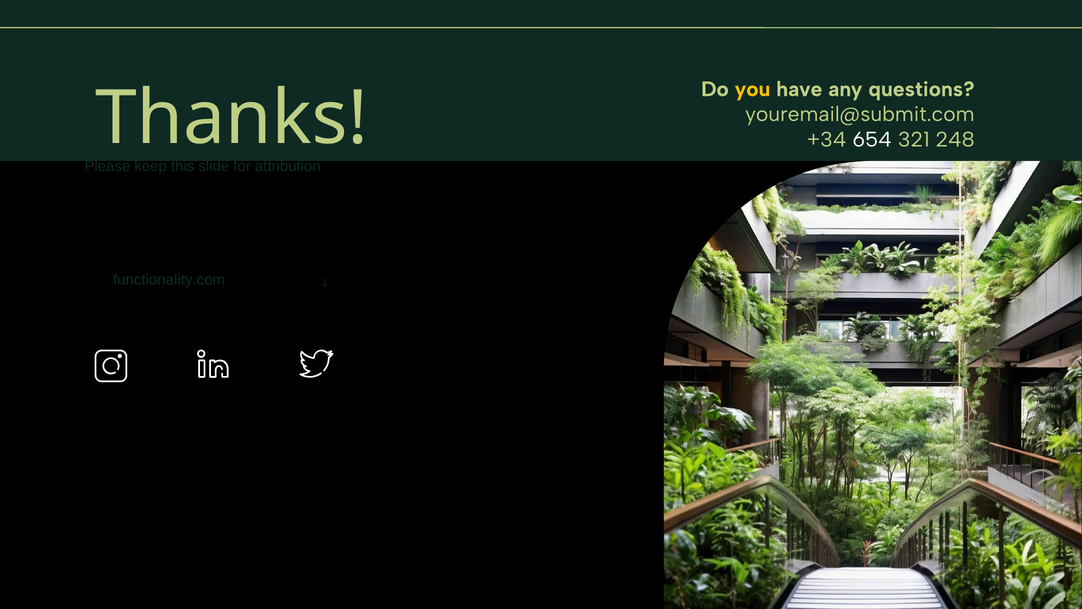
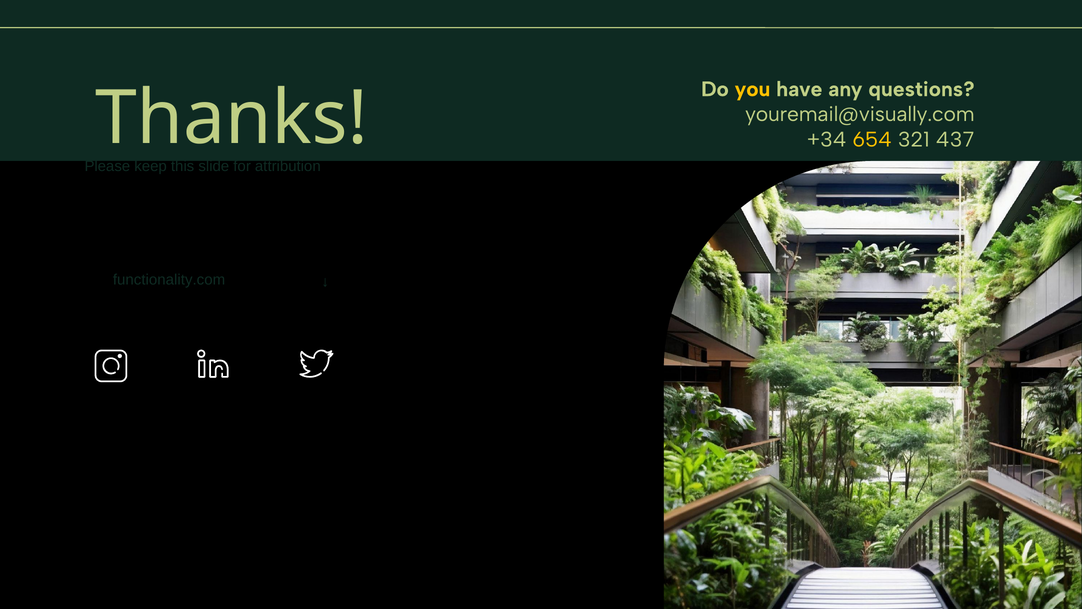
youremail@submit.com: youremail@submit.com -> youremail@visually.com (860, 114)
654 colour: white -> yellow (872, 140)
248: 248 -> 437 (955, 140)
